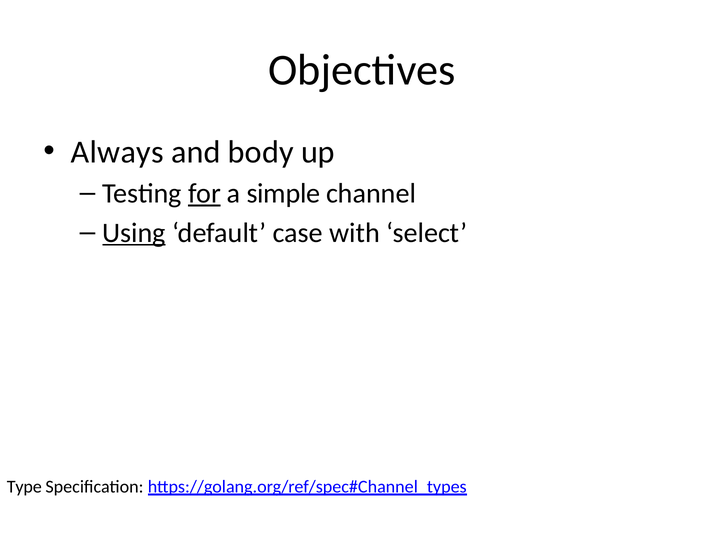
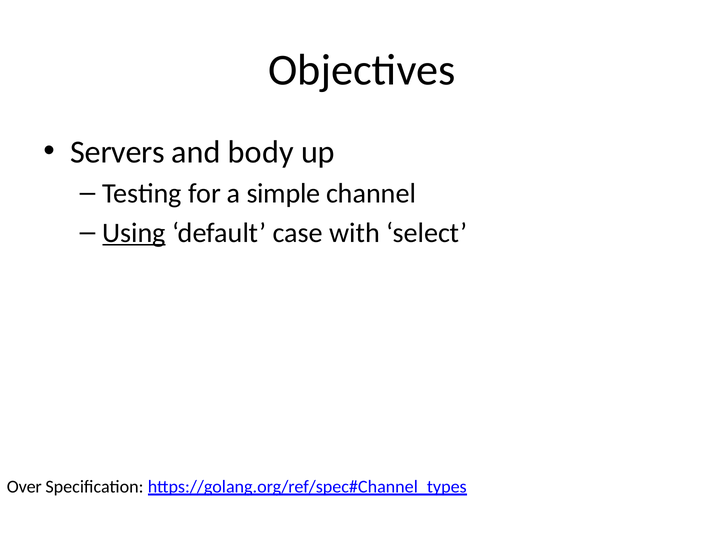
Always: Always -> Servers (118, 152)
for underline: present -> none (204, 193)
Type: Type -> Over (24, 487)
